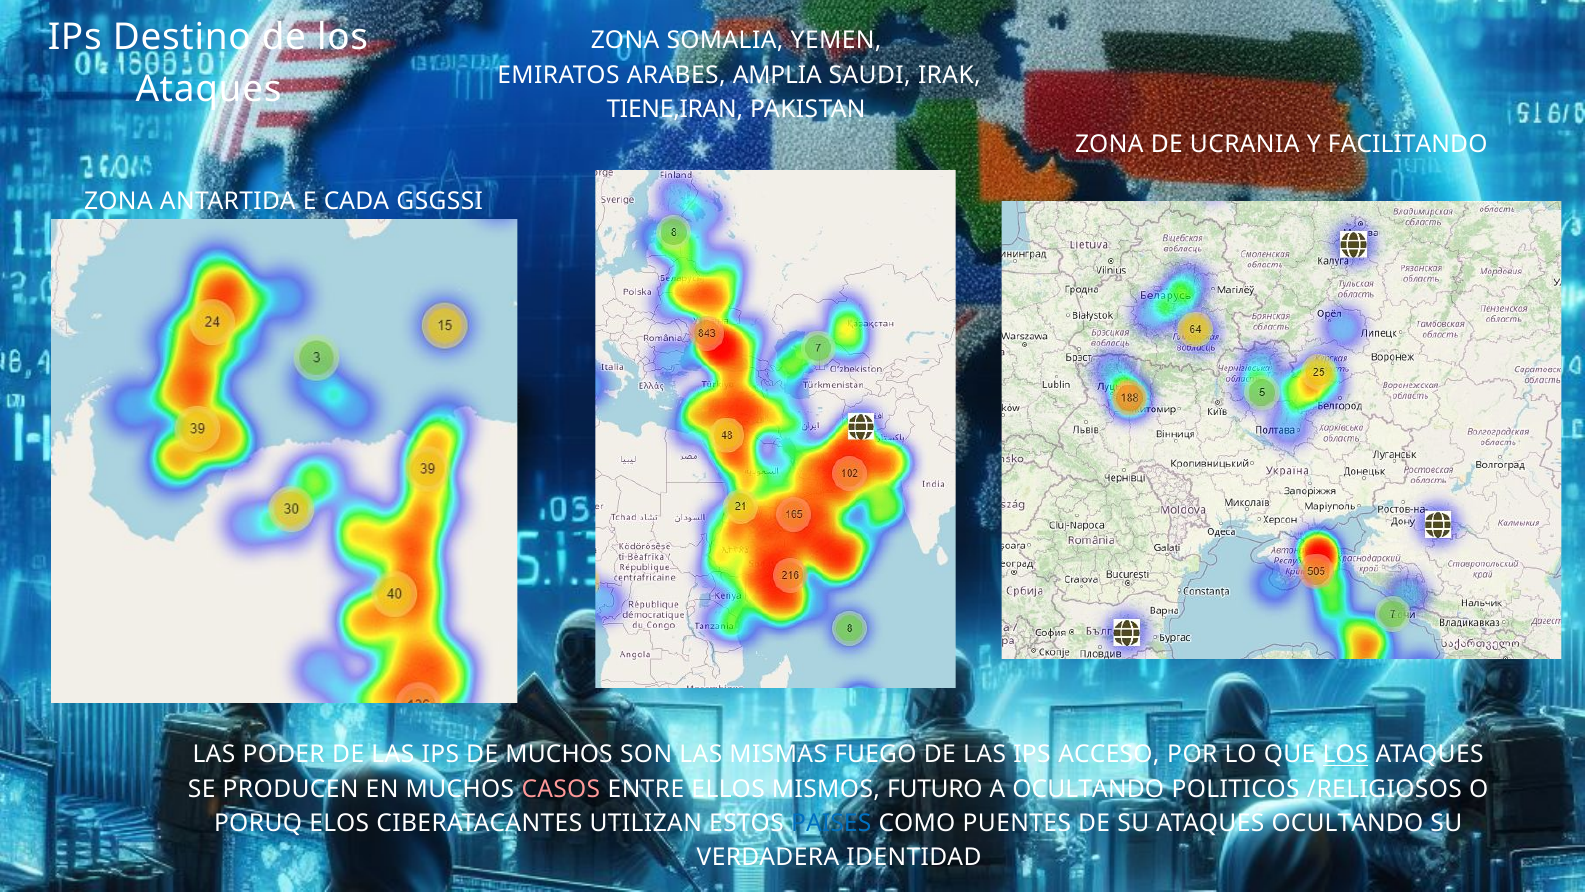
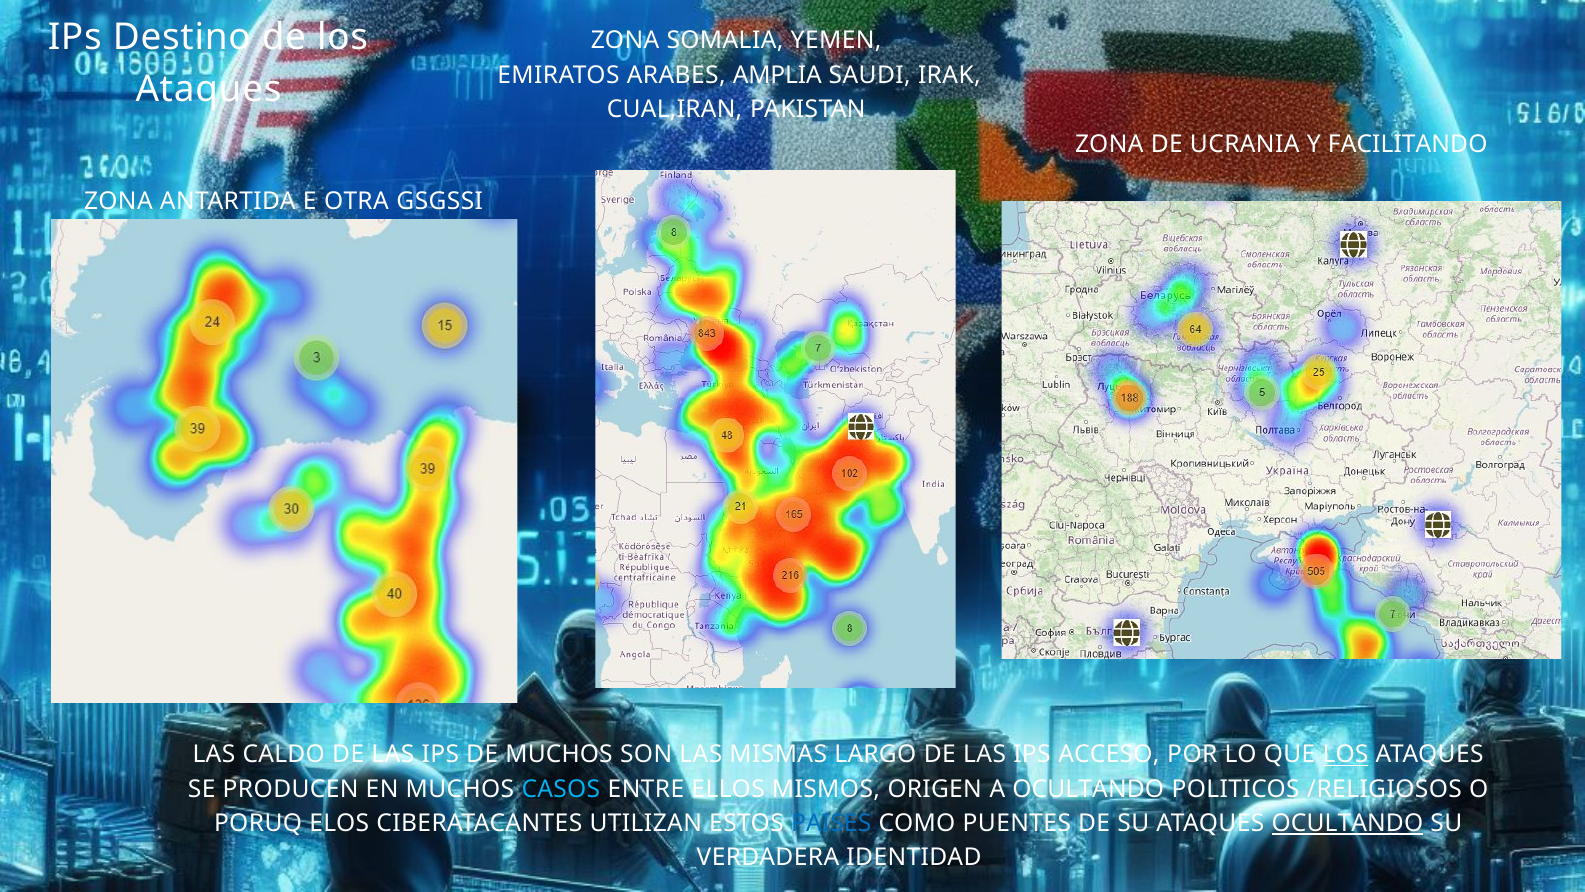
TIENE,IRAN: TIENE,IRAN -> CUAL,IRAN (675, 109)
CADA: CADA -> OTRA (356, 202)
PODER: PODER -> CALDO (284, 754)
FUEGO: FUEGO -> LARGO (875, 754)
CASOS colour: pink -> light blue (561, 789)
FUTURO: FUTURO -> ORIGEN (935, 789)
OCULTANDO underline: none -> present (1347, 823)
